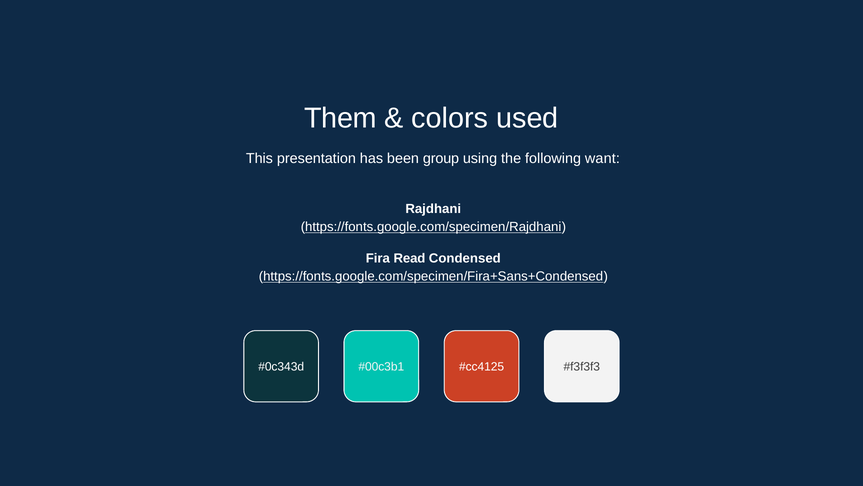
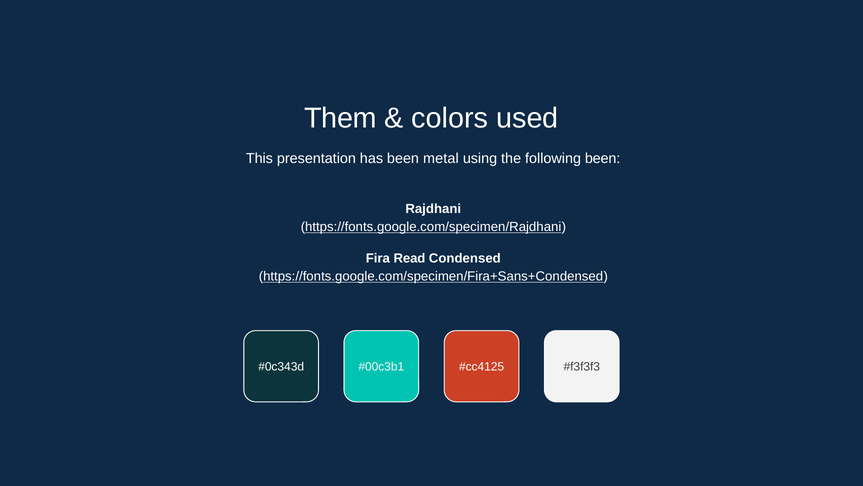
group: group -> metal (441, 158)
following want: want -> been (603, 158)
